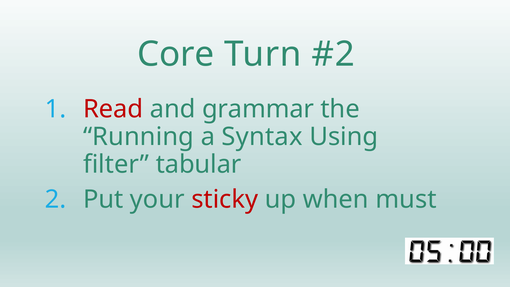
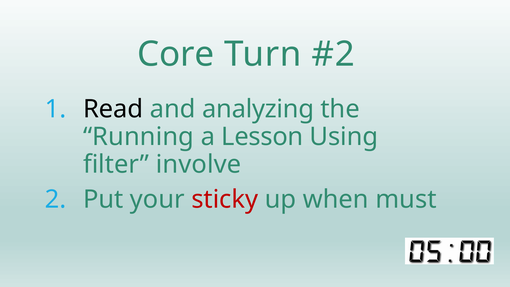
Read colour: red -> black (113, 109)
grammar: grammar -> analyzing (258, 109)
Syntax: Syntax -> Lesson (262, 137)
tabular: tabular -> involve (198, 164)
